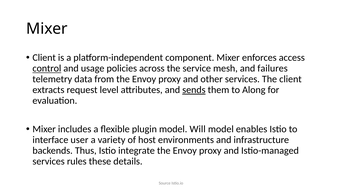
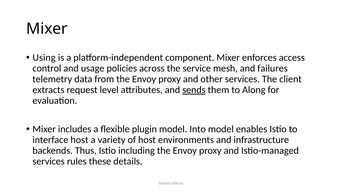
Client: Client -> Using (44, 58)
control underline: present -> none (47, 69)
Will: Will -> Into (198, 129)
interface user: user -> host (80, 140)
integrate: integrate -> including (136, 151)
